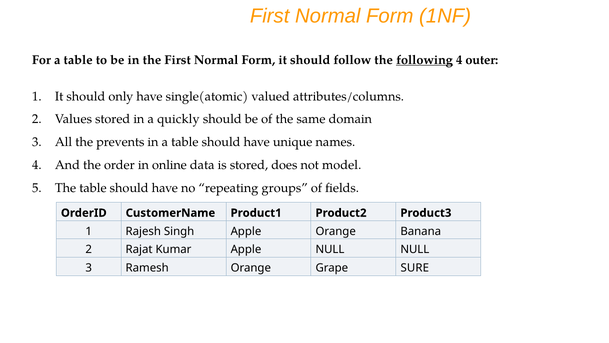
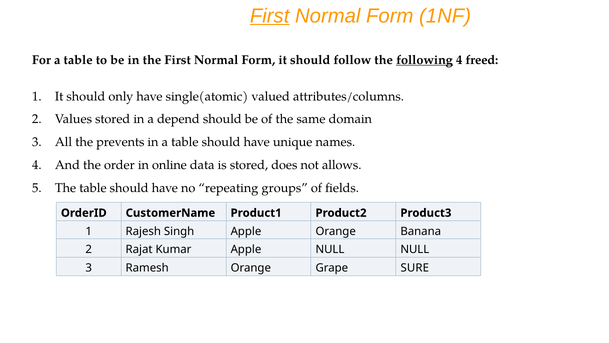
First underline: none -> present (270, 16)
outer: outer -> freed (482, 60)
quickly: quickly -> depend (178, 119)
model: model -> allows (342, 165)
